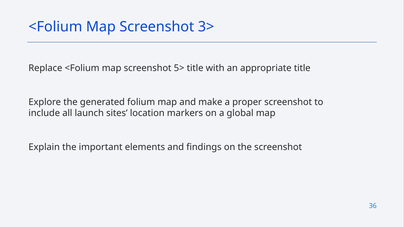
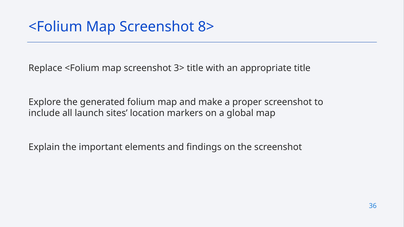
3>: 3> -> 8> (206, 27)
5>: 5> -> 3> (179, 68)
